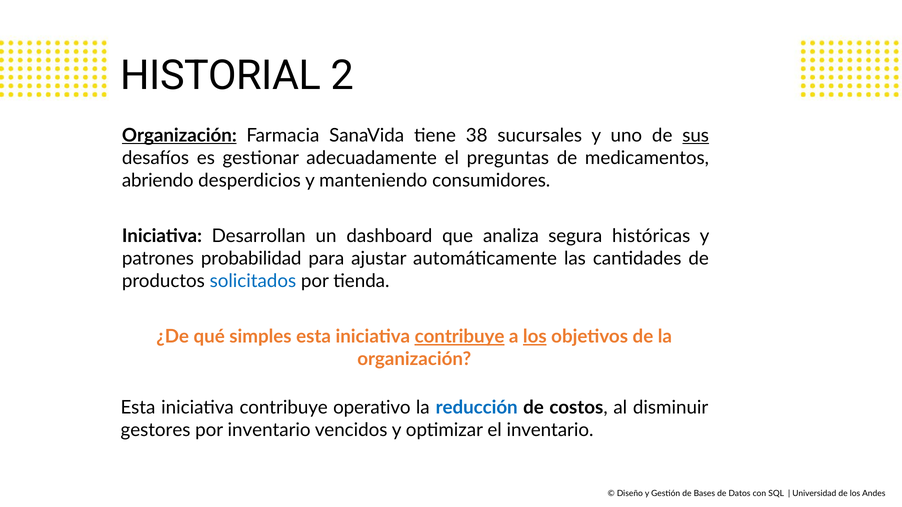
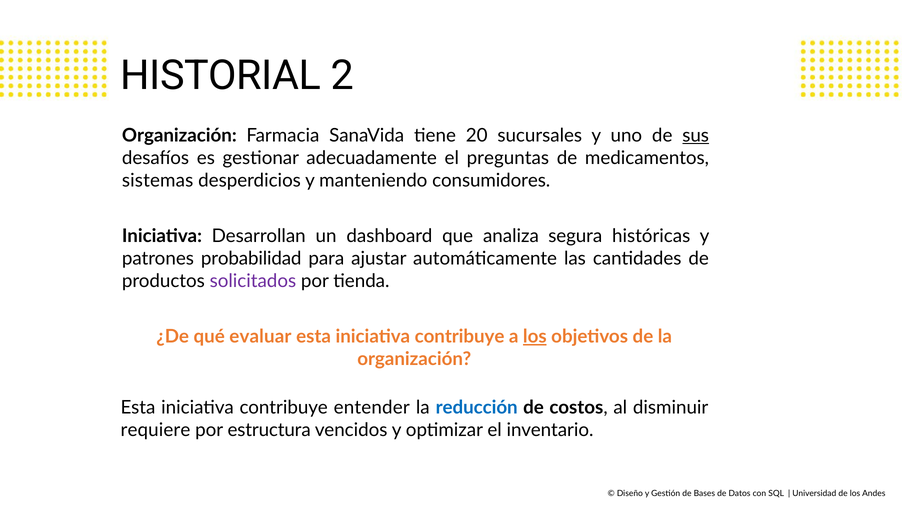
Organización underline: present -> none (179, 135)
38: 38 -> 20 (477, 135)
abriendo: abriendo -> sistemas (158, 181)
solicitados colour: blue -> purple (253, 281)
simples: simples -> evaluar (260, 337)
contribuye underline: present -> none (460, 337)
operativo: operativo -> entender (372, 408)
gestores: gestores -> requiere (155, 430)
por inventario: inventario -> estructura (269, 430)
